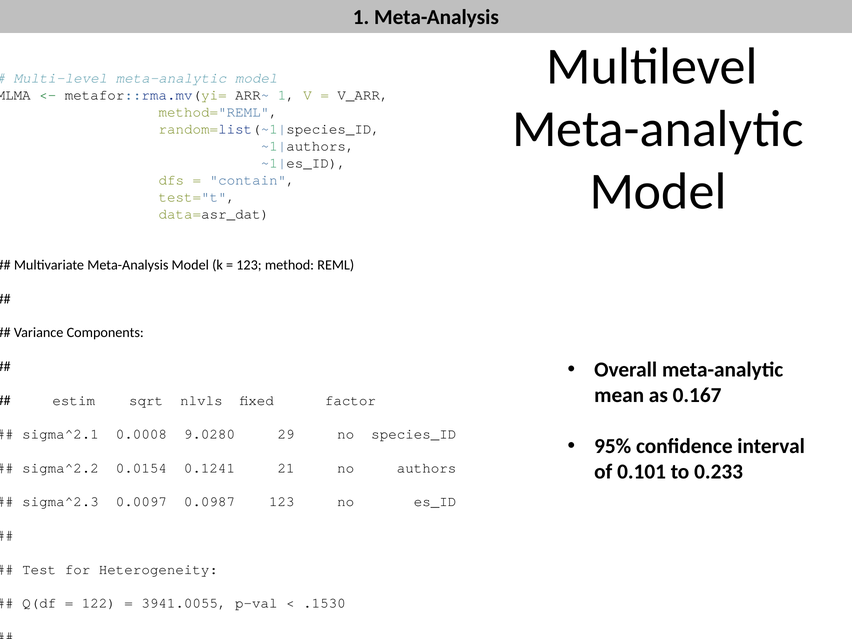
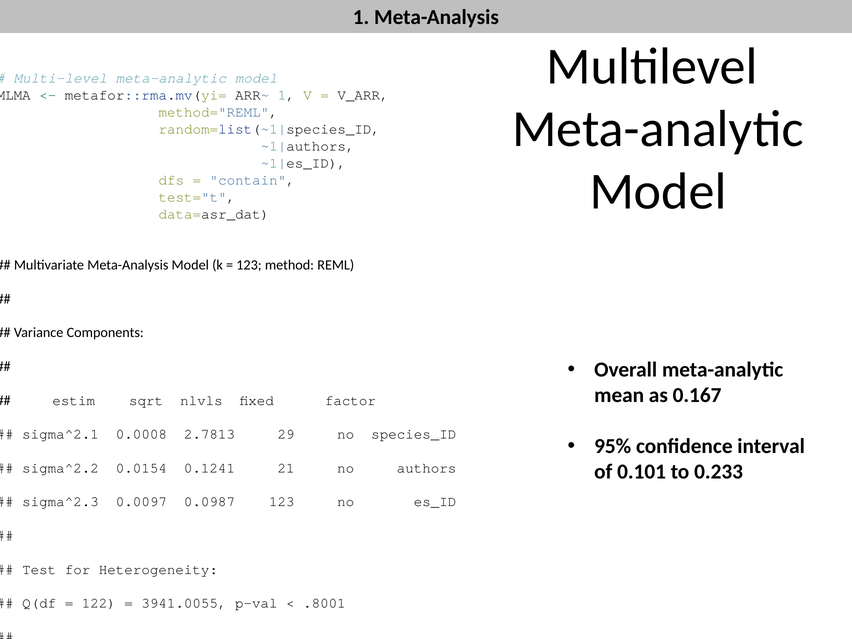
9.0280: 9.0280 -> 2.7813 (209, 434)
.1530: .1530 -> .8001 (324, 603)
